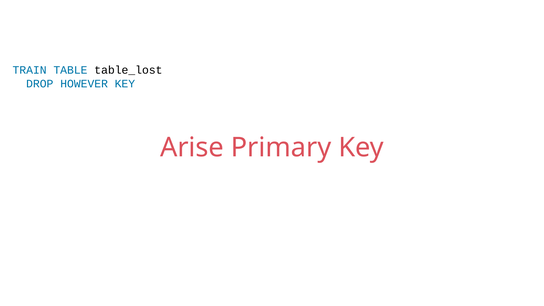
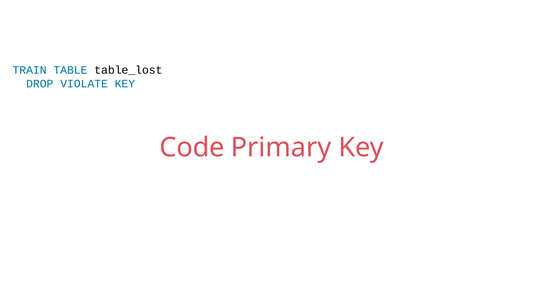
HOWEVER: HOWEVER -> VIOLATE (84, 84)
Arise: Arise -> Code (192, 148)
